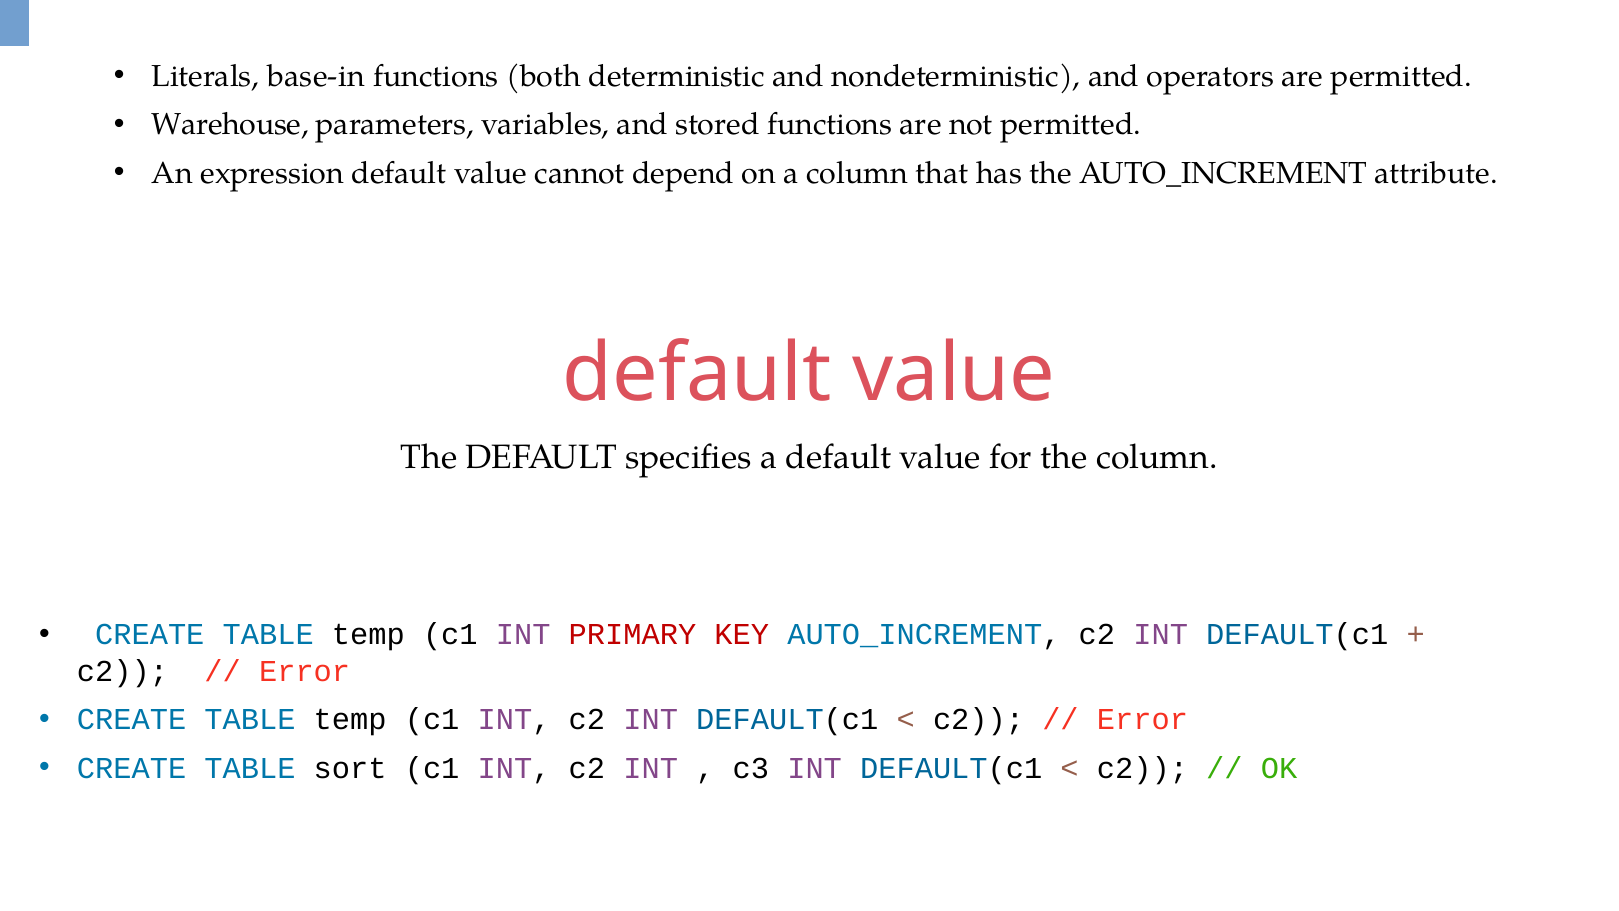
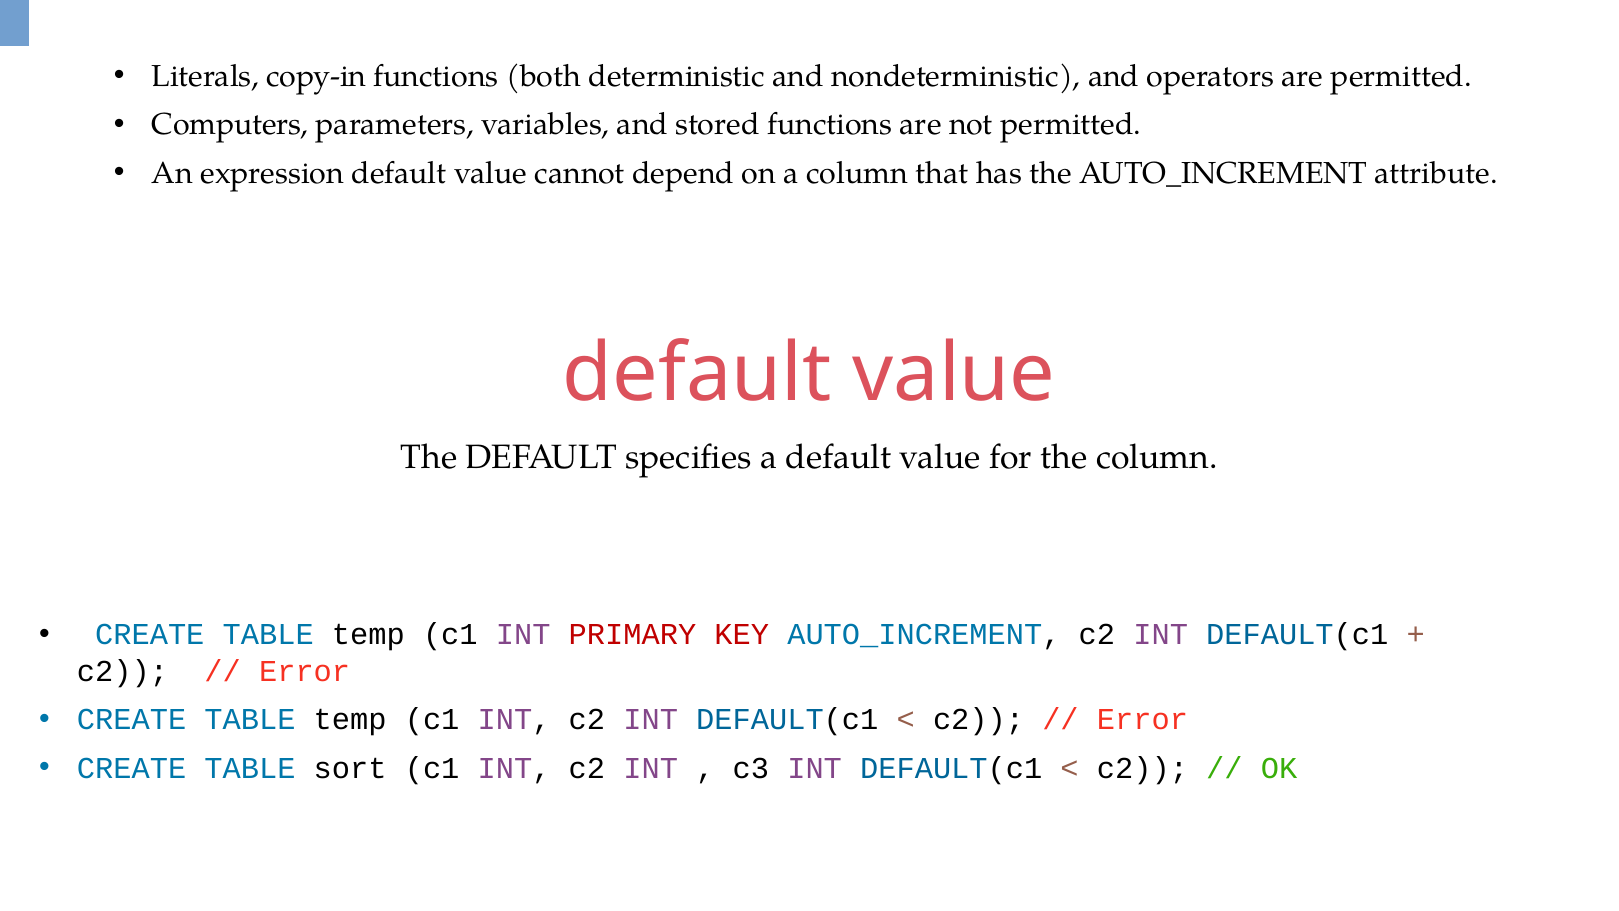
base-in: base-in -> copy-in (317, 76)
Warehouse: Warehouse -> Computers (230, 125)
